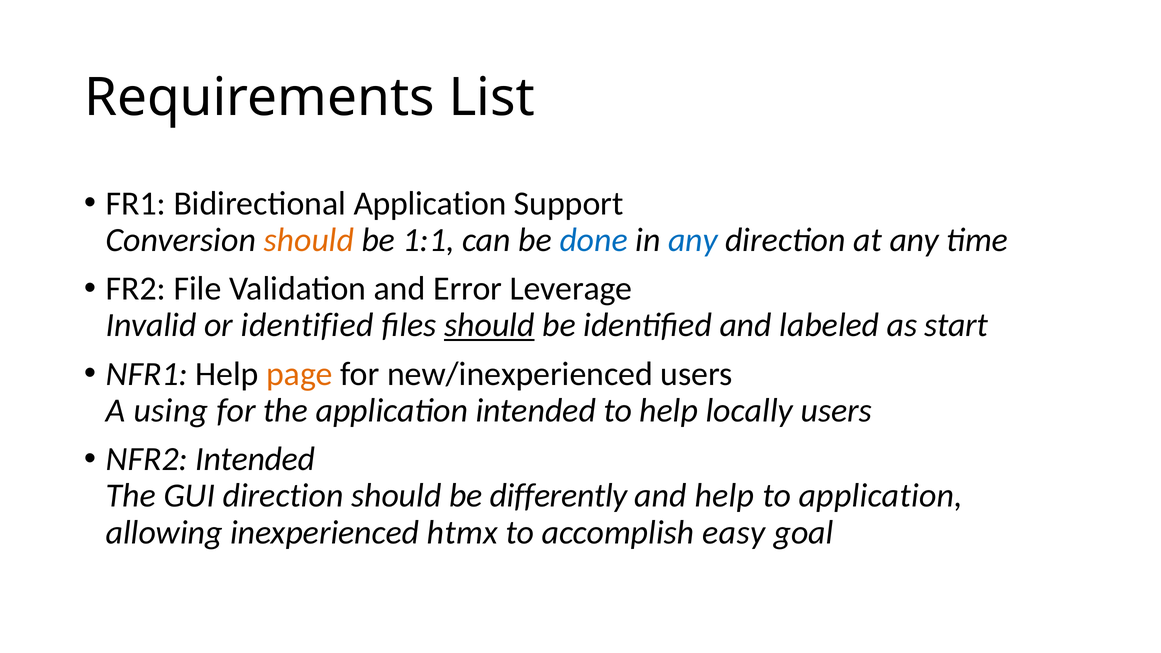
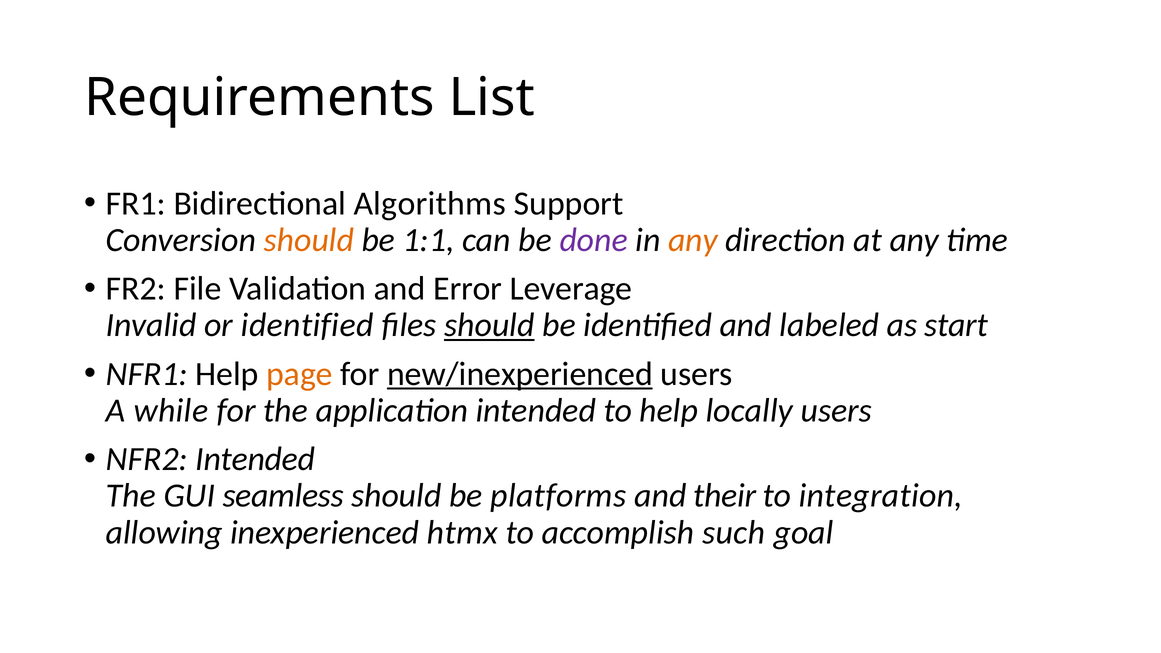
Bidirectional Application: Application -> Algorithms (430, 203)
done colour: blue -> purple (594, 240)
any colour: blue -> orange (693, 240)
new/inexperienced underline: none -> present (520, 374)
using: using -> while (171, 411)
GUI direction: direction -> seamless (283, 496)
differently: differently -> platforms (558, 496)
and help: help -> their (725, 496)
to application: application -> integration (881, 496)
easy: easy -> such (734, 532)
